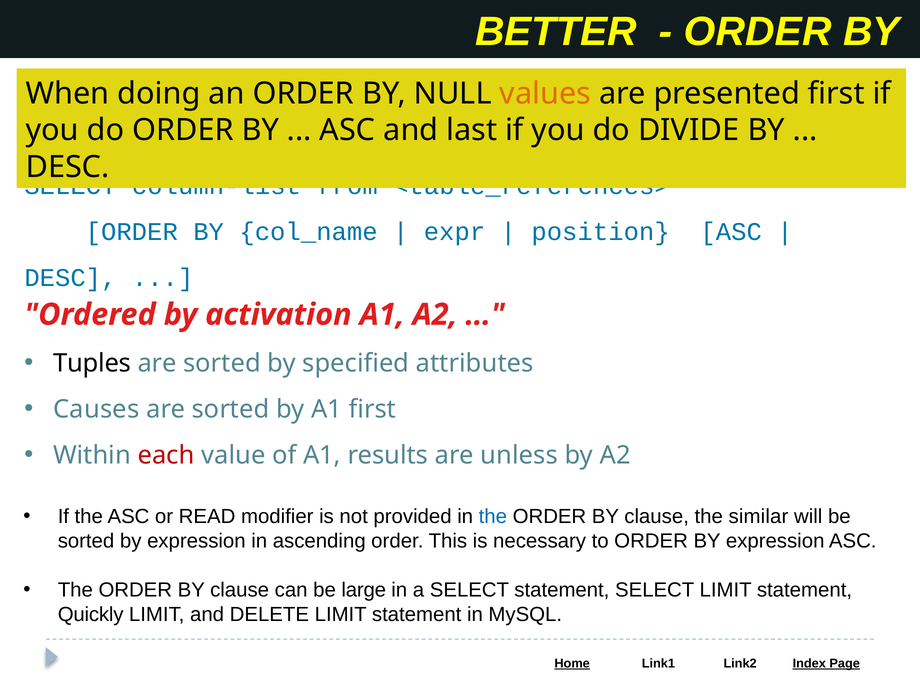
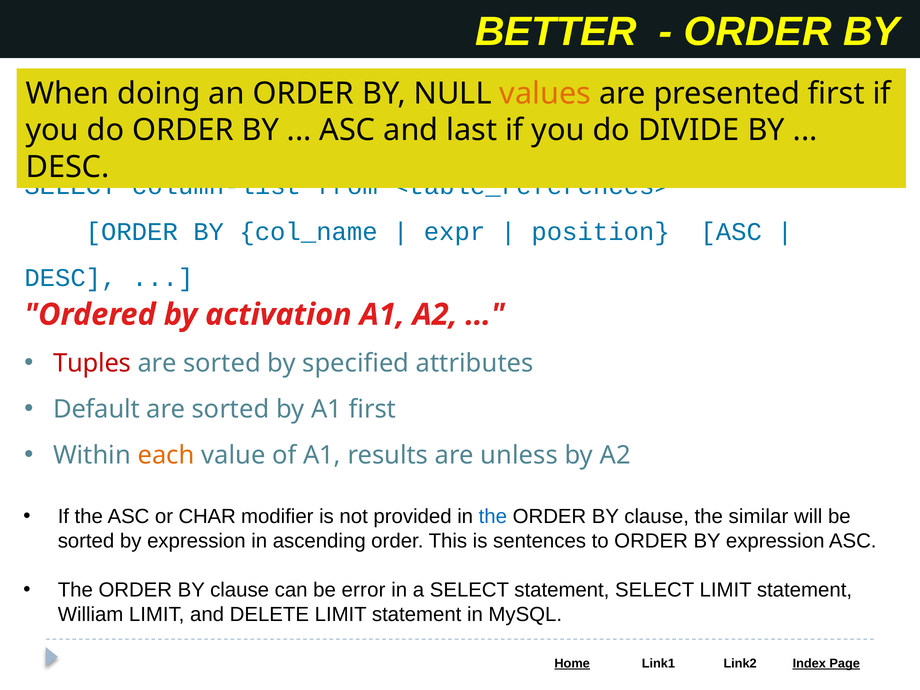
Tuples colour: black -> red (92, 363)
Causes: Causes -> Default (96, 409)
each colour: red -> orange (166, 455)
READ: READ -> CHAR (207, 517)
necessary: necessary -> sentences (540, 541)
large: large -> error (364, 590)
Quickly: Quickly -> William (91, 615)
